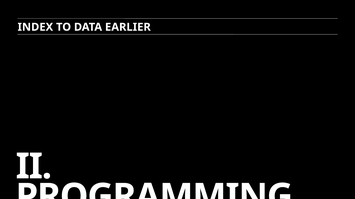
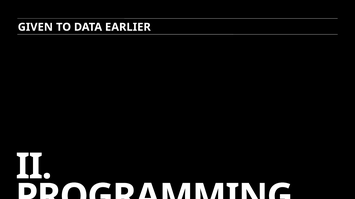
INDEX: INDEX -> GIVEN (35, 27)
